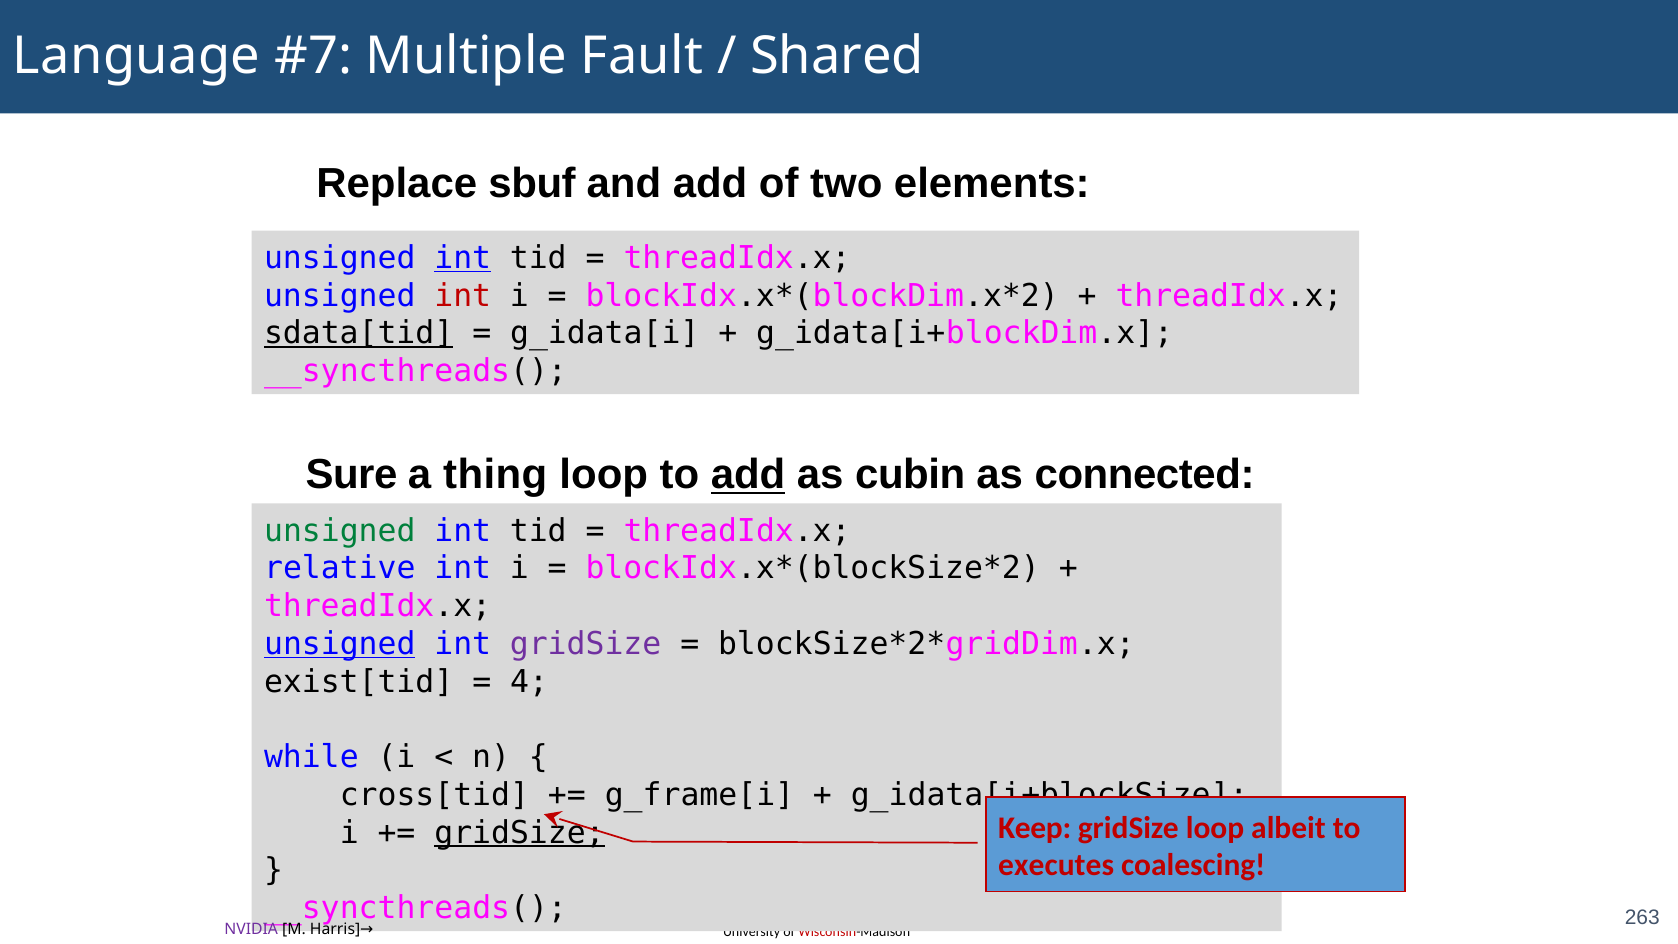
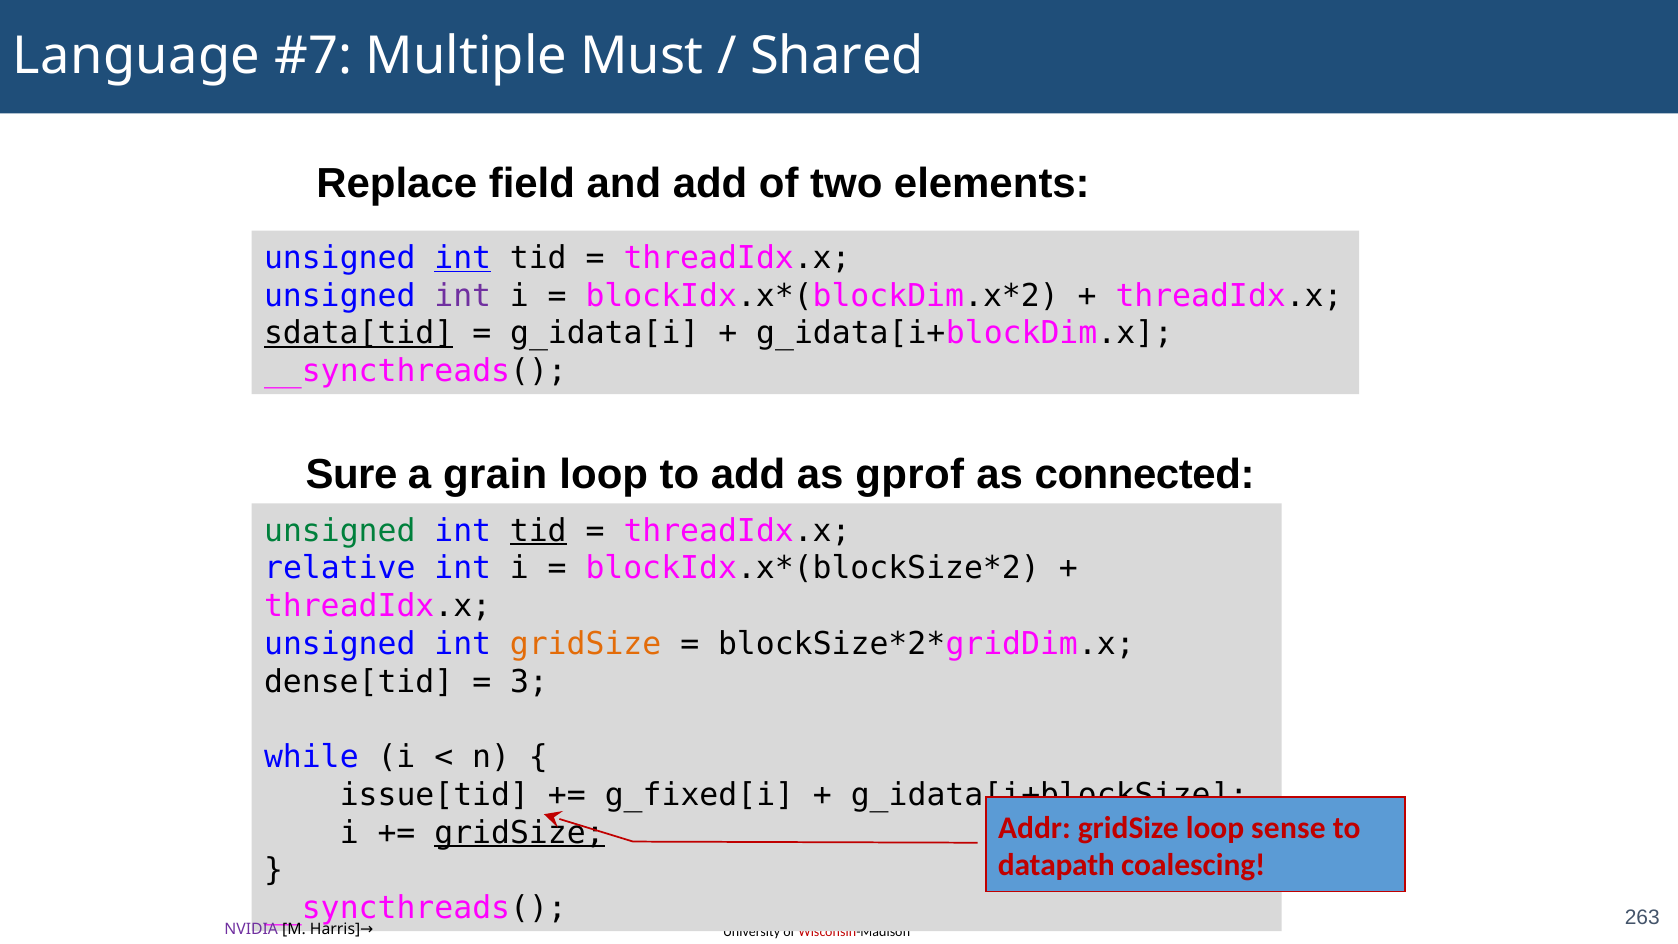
Fault: Fault -> Must (642, 56)
sbuf: sbuf -> field (532, 183)
int colour: red -> purple (463, 296)
thing: thing -> grain (495, 475)
add underline: present -> none (748, 475)
cubin: cubin -> gprof (910, 475)
tid underline: none -> present (538, 531)
unsigned underline: present -> none (340, 644)
gridSize colour: purple -> orange (586, 644)
exist[tid: exist[tid -> dense[tid (359, 682)
4: 4 -> 3 (529, 682)
cross[tid: cross[tid -> issue[tid (434, 795)
g_frame[i: g_frame[i -> g_fixed[i (699, 795)
Keep: Keep -> Addr (1034, 828)
albeit: albeit -> sense (1288, 828)
executes: executes -> datapath (1056, 865)
